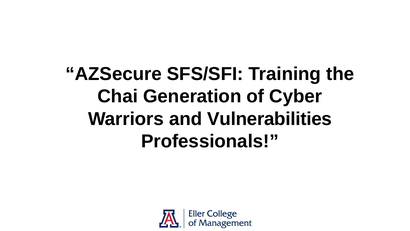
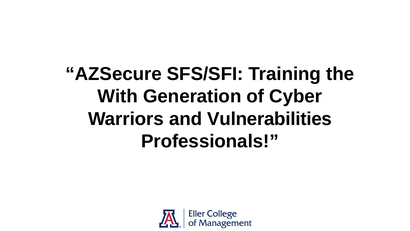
Chai: Chai -> With (118, 96)
